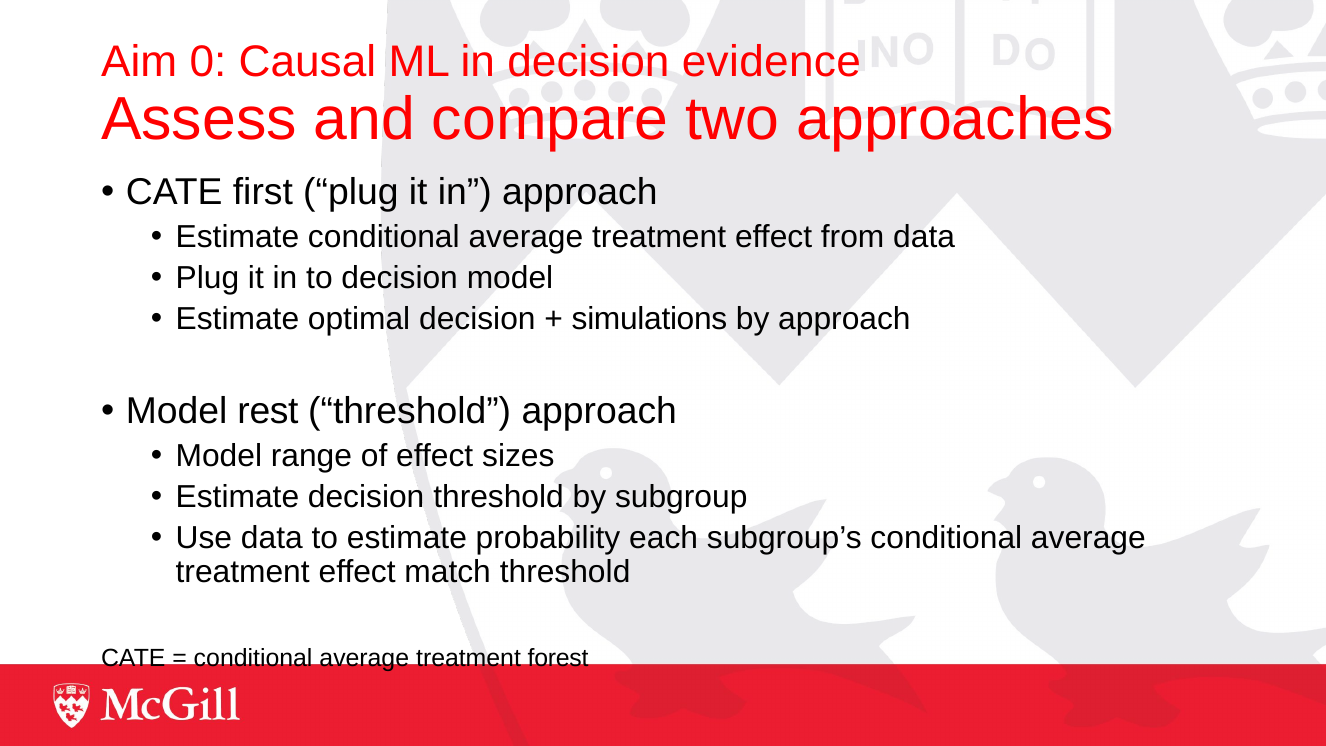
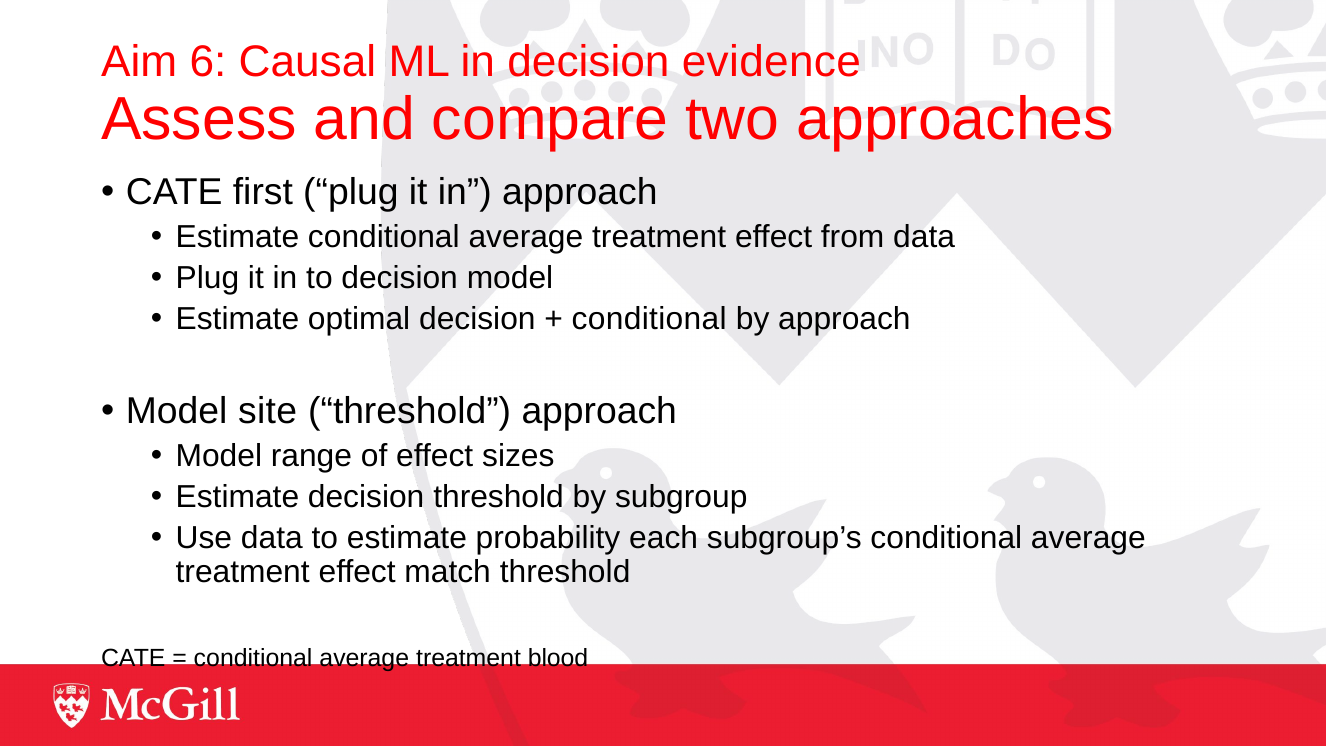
0: 0 -> 6 (208, 62)
simulations: simulations -> conditional (649, 319)
rest: rest -> site (268, 411)
forest: forest -> blood (558, 658)
